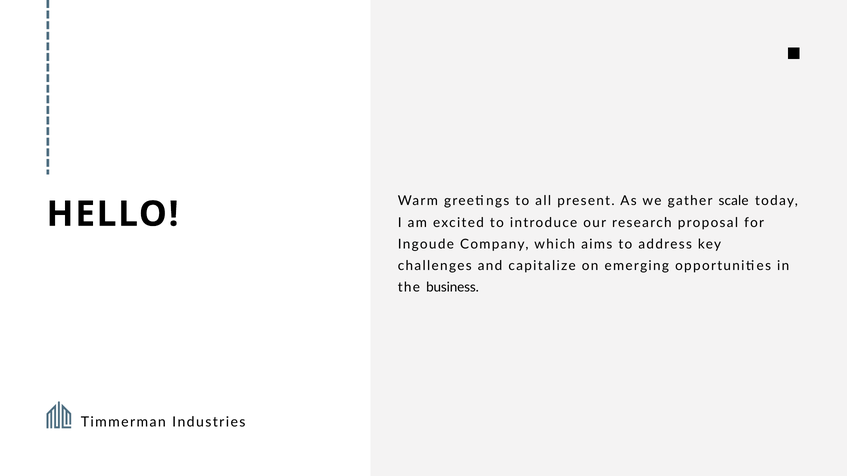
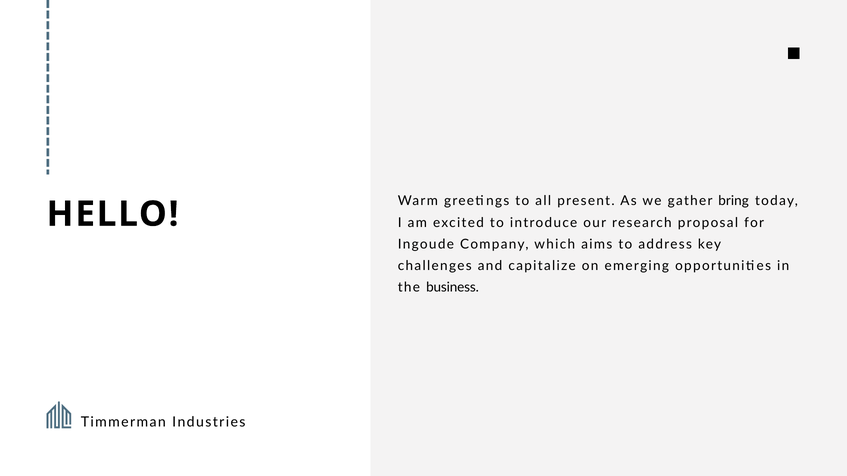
scale: scale -> bring (734, 201)
